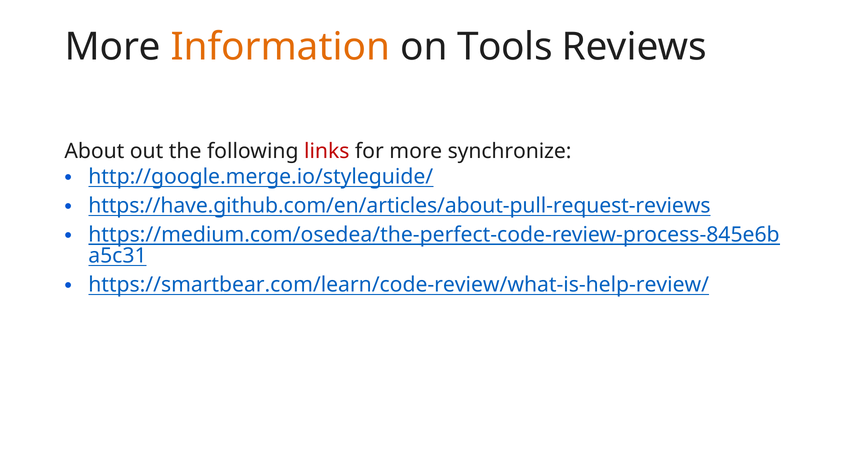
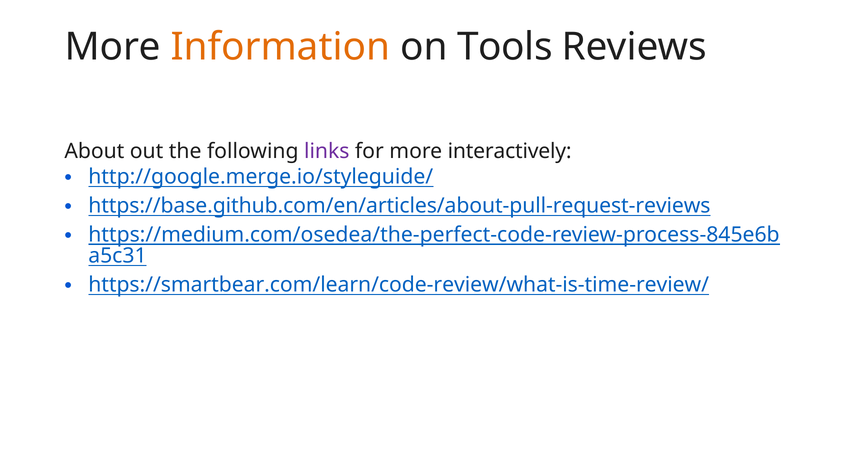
links colour: red -> purple (327, 152)
synchronize: synchronize -> interactively (510, 152)
https://have.github.com/en/articles/about-pull-request-reviews: https://have.github.com/en/articles/about-pull-request-reviews -> https://base.github.com/en/articles/about-pull-request-reviews (399, 206)
https://smartbear.com/learn/code-review/what-is-help-review/: https://smartbear.com/learn/code-review/what-is-help-review/ -> https://smartbear.com/learn/code-review/what-is-time-review/ (399, 285)
